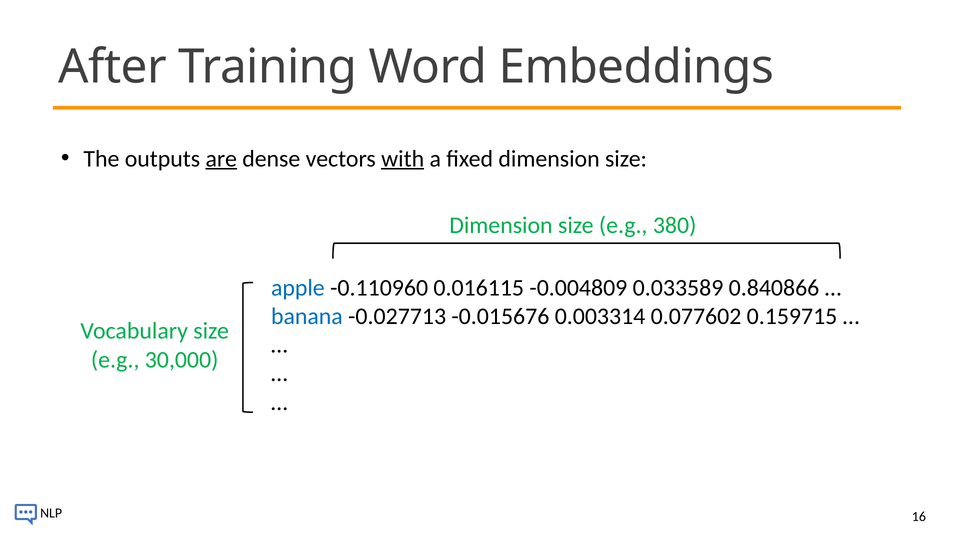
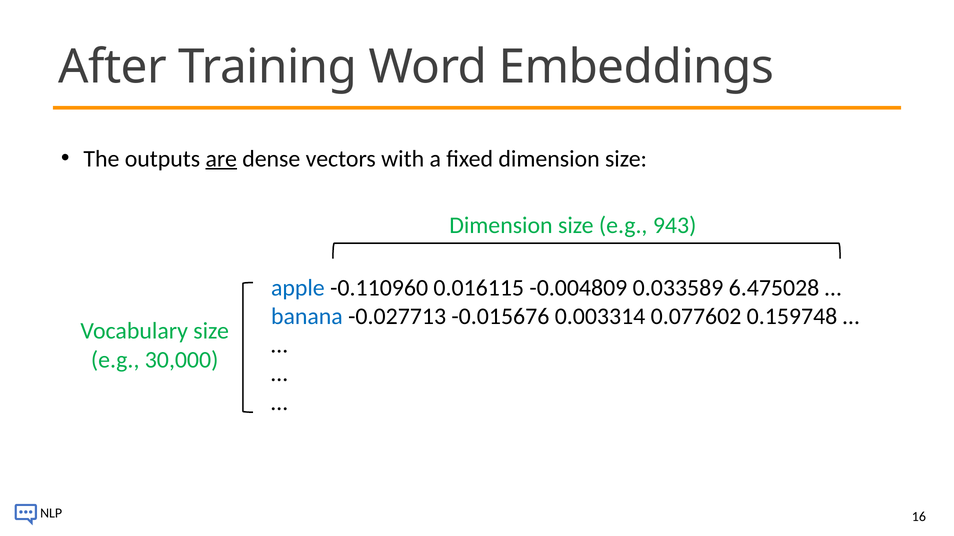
with underline: present -> none (403, 159)
380: 380 -> 943 (675, 226)
0.840866: 0.840866 -> 6.475028 (774, 288)
0.159715: 0.159715 -> 0.159748 (792, 317)
